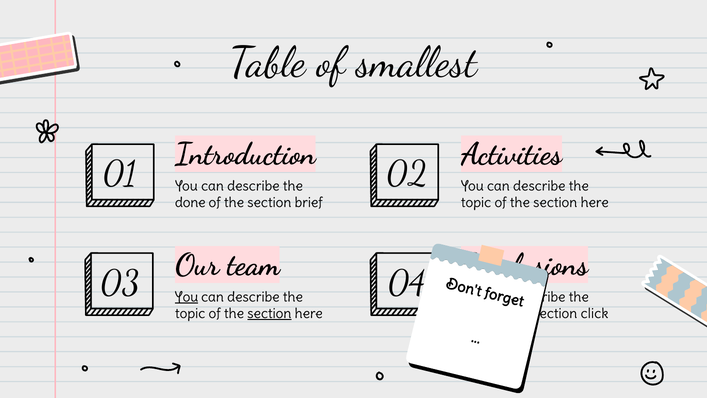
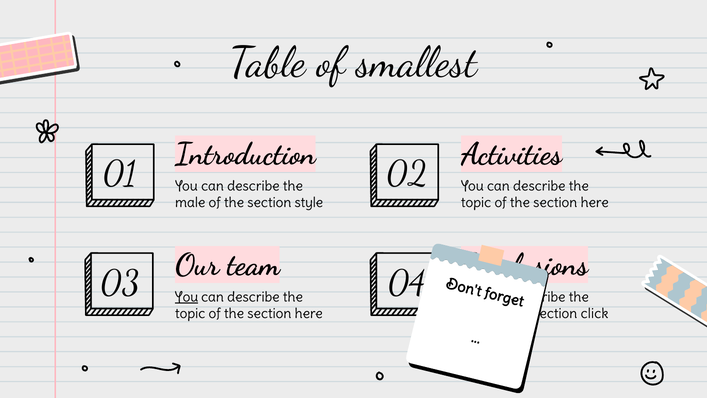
done: done -> male (190, 203)
brief: brief -> style (309, 203)
section underline: present -> none (269, 313)
